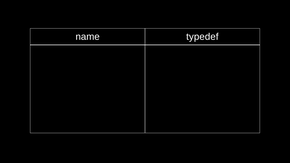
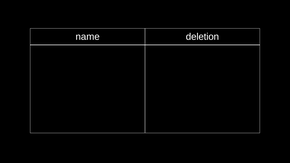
typedef: typedef -> deletion (202, 37)
